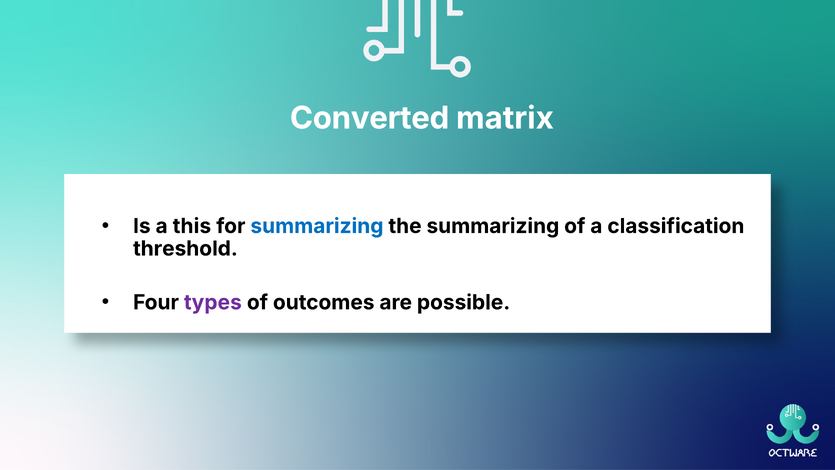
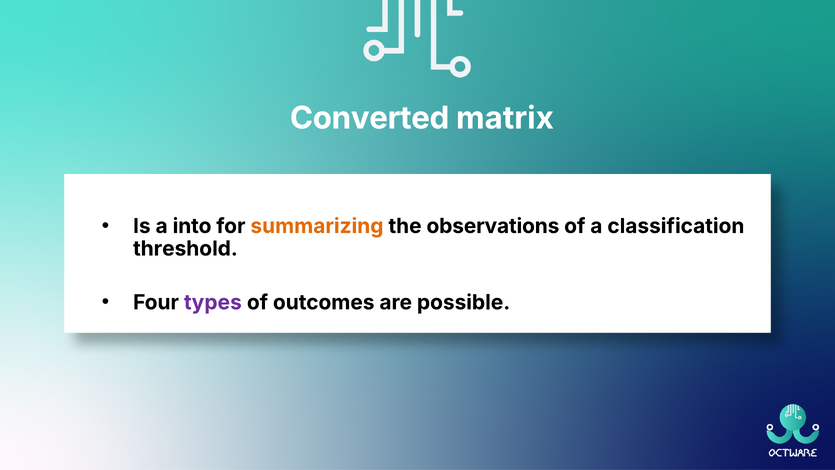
this: this -> into (192, 226)
summarizing colour: blue -> orange (317, 226)
the summarizing: summarizing -> observations (493, 226)
